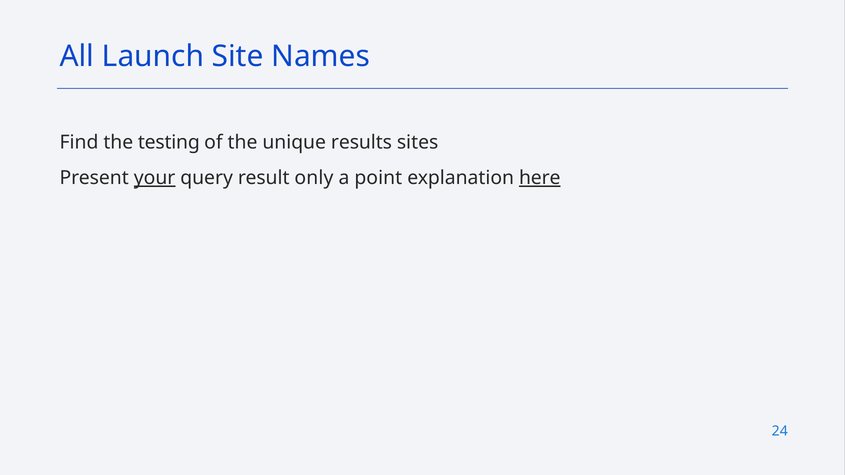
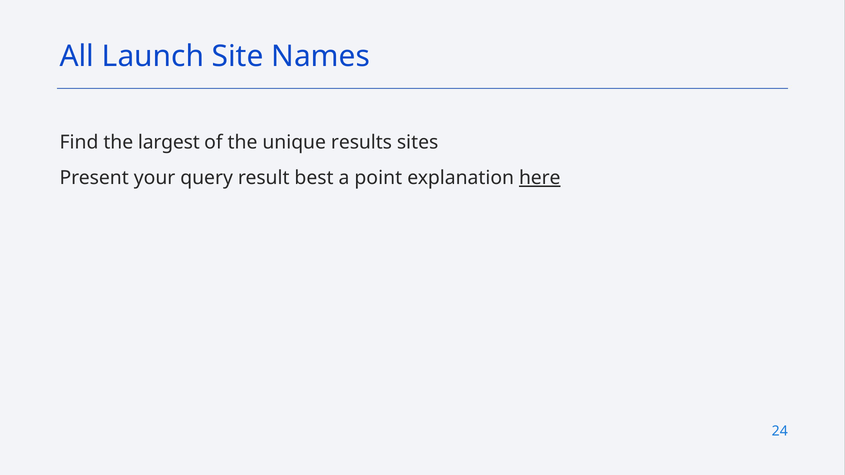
testing: testing -> largest (169, 143)
your underline: present -> none (155, 178)
only: only -> best (314, 178)
